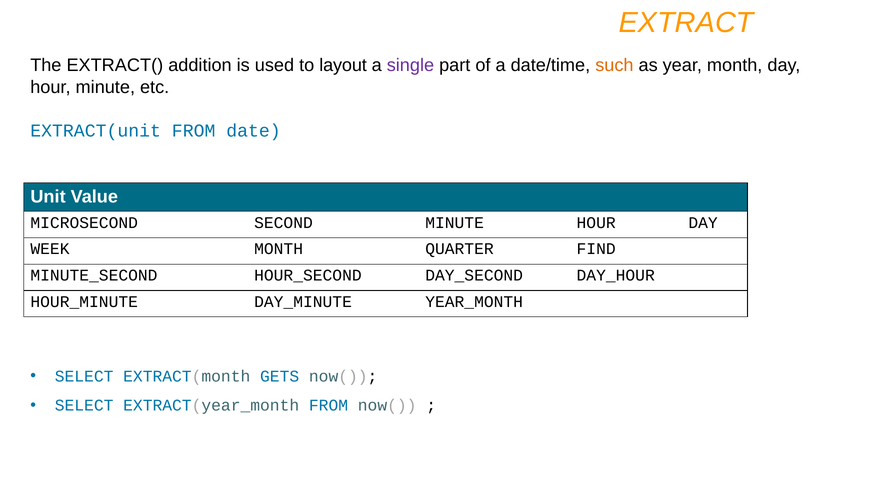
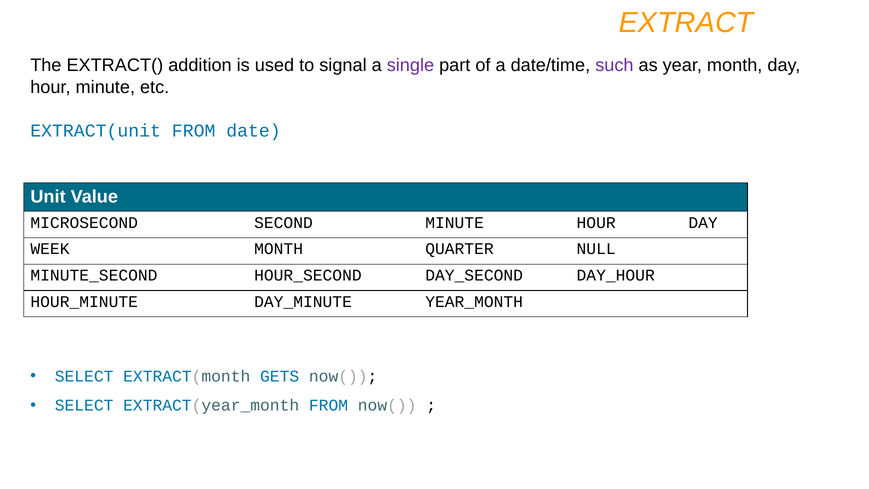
layout: layout -> signal (343, 65)
such colour: orange -> purple (614, 65)
FIND: FIND -> NULL (596, 249)
